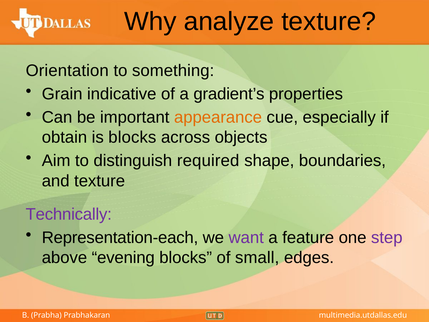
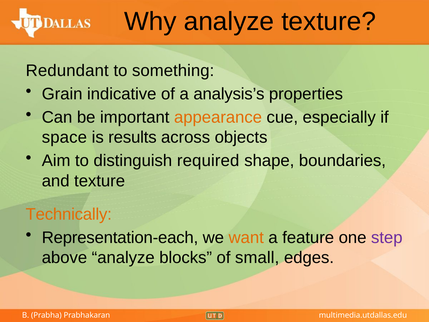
Orientation: Orientation -> Redundant (67, 70)
gradient’s: gradient’s -> analysis’s (229, 94)
obtain: obtain -> space (64, 137)
is blocks: blocks -> results (132, 137)
Technically colour: purple -> orange (69, 214)
want colour: purple -> orange (246, 237)
above evening: evening -> analyze (123, 257)
